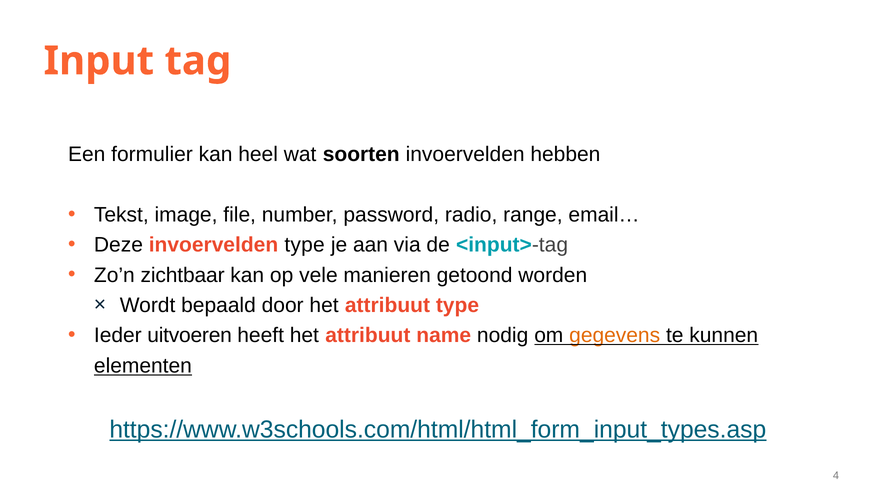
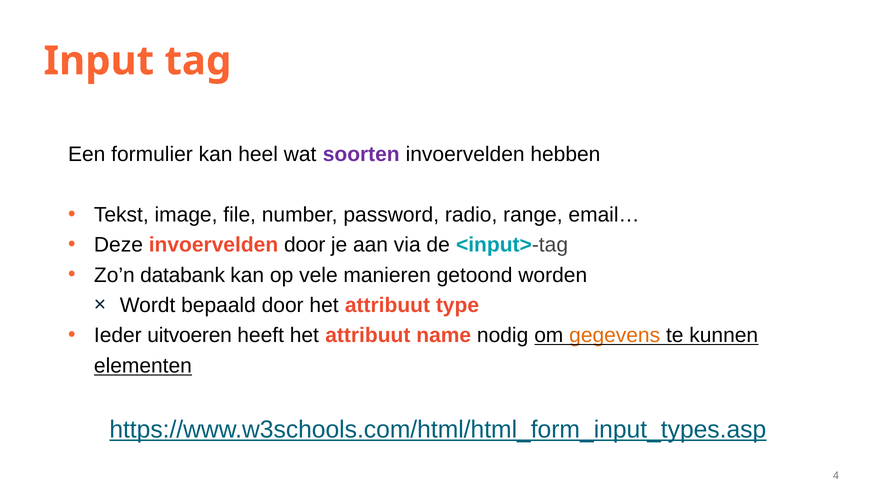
soorten colour: black -> purple (361, 154)
invoervelden type: type -> door (305, 245)
zichtbaar: zichtbaar -> databank (183, 275)
